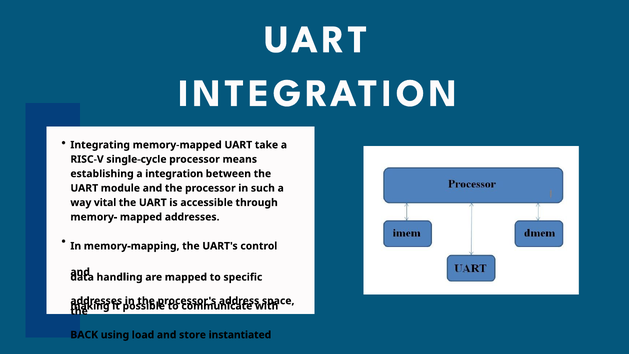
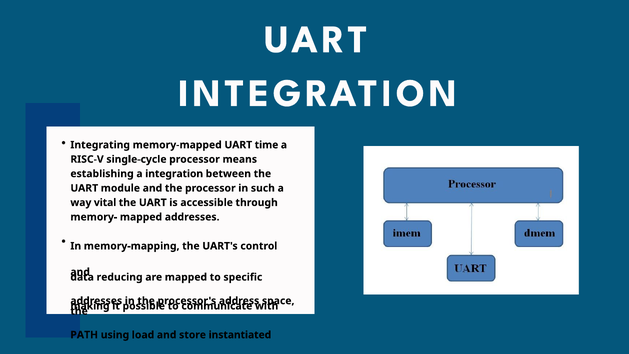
take: take -> time (267, 145)
handling: handling -> reducing (120, 277)
BACK: BACK -> PATH (84, 335)
